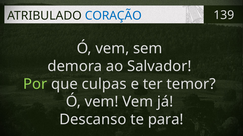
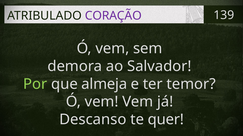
CORAÇÃO colour: blue -> purple (113, 16)
culpas: culpas -> almeja (104, 84)
para: para -> quer (166, 120)
